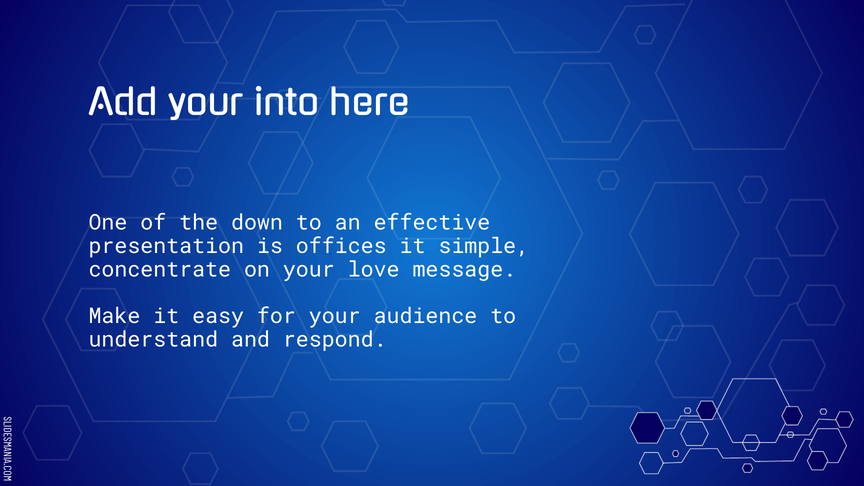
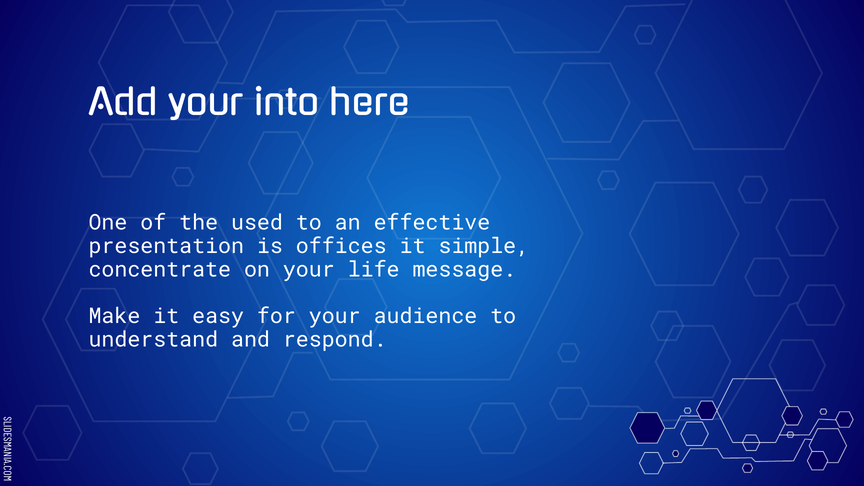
down: down -> used (257, 223)
love: love -> life (374, 269)
